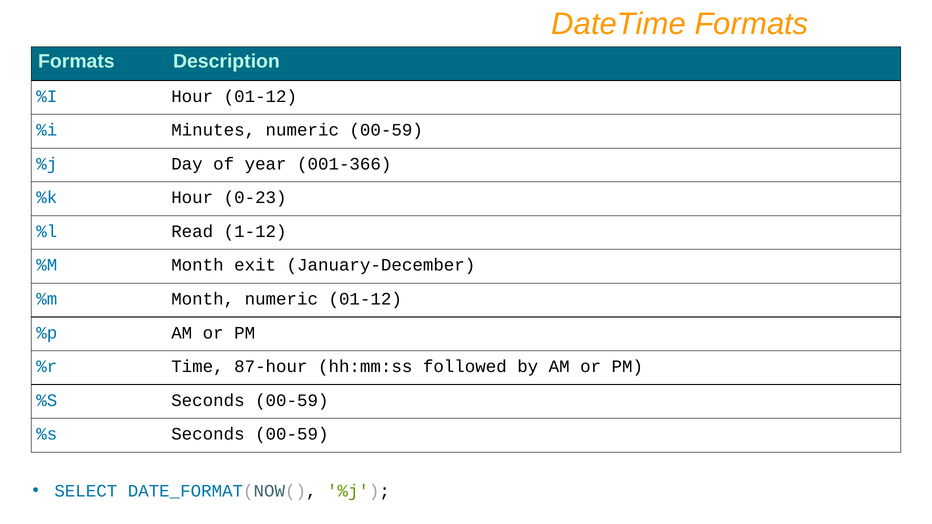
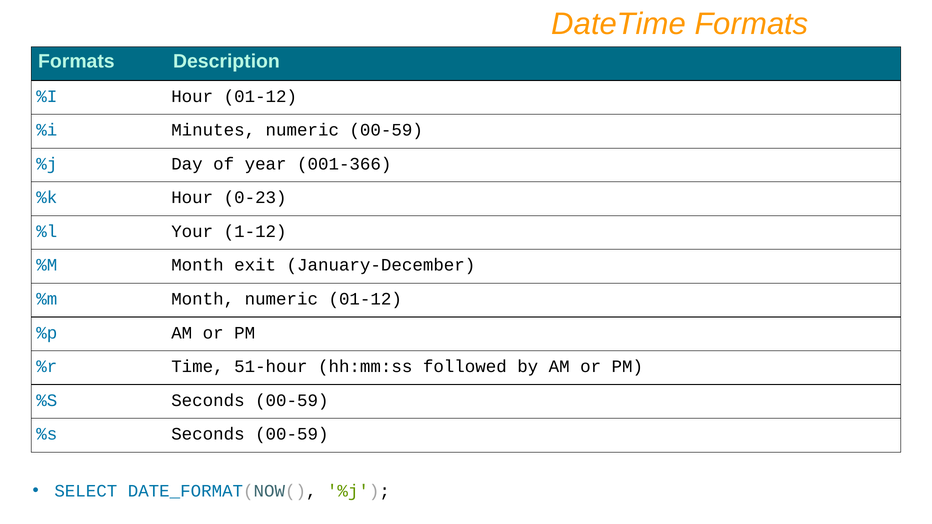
Read: Read -> Your (192, 232)
87-hour: 87-hour -> 51-hour (271, 367)
